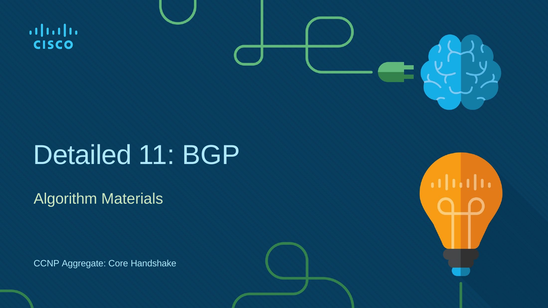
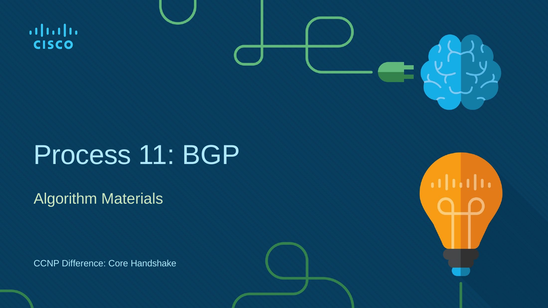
Detailed: Detailed -> Process (82, 155)
Aggregate: Aggregate -> Difference (84, 264)
